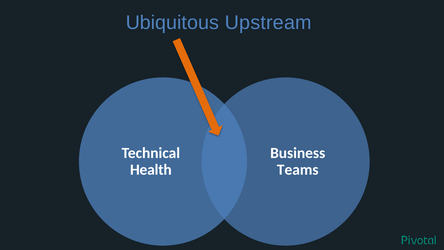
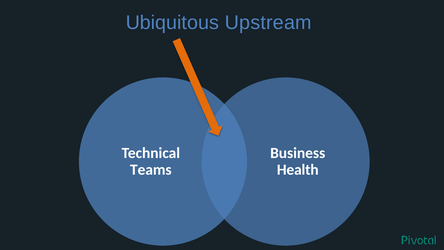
Health: Health -> Teams (151, 170)
Teams: Teams -> Health (298, 170)
